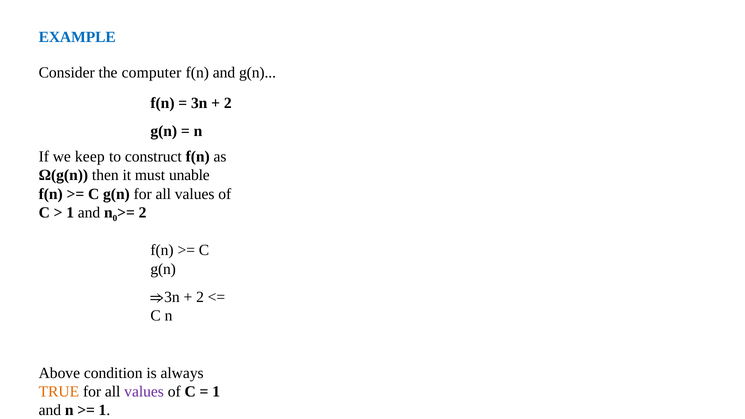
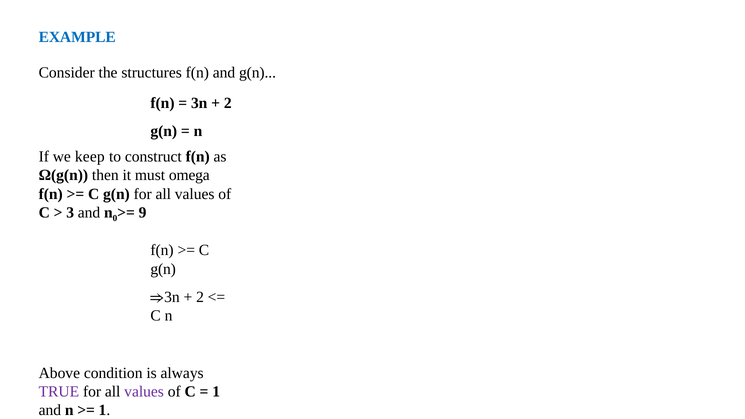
computer: computer -> structures (152, 73)
must unable: unable -> omega (189, 175)
1: 1 -> 3 (70, 213)
2: 2 -> 9 (143, 213)
TRUE colour: orange -> purple (59, 392)
